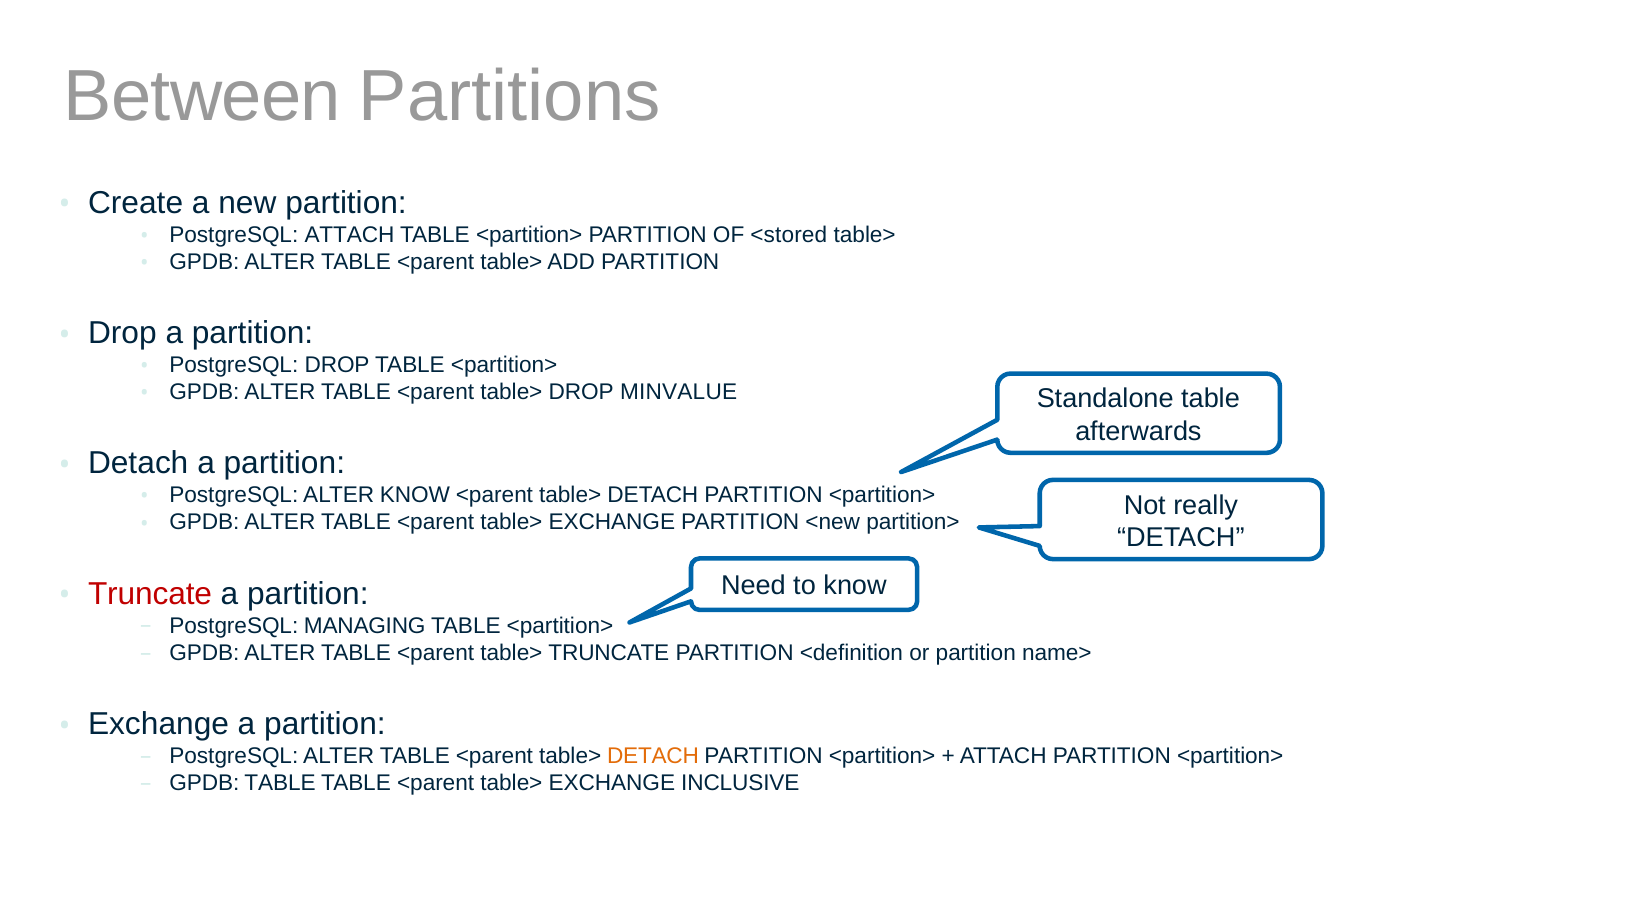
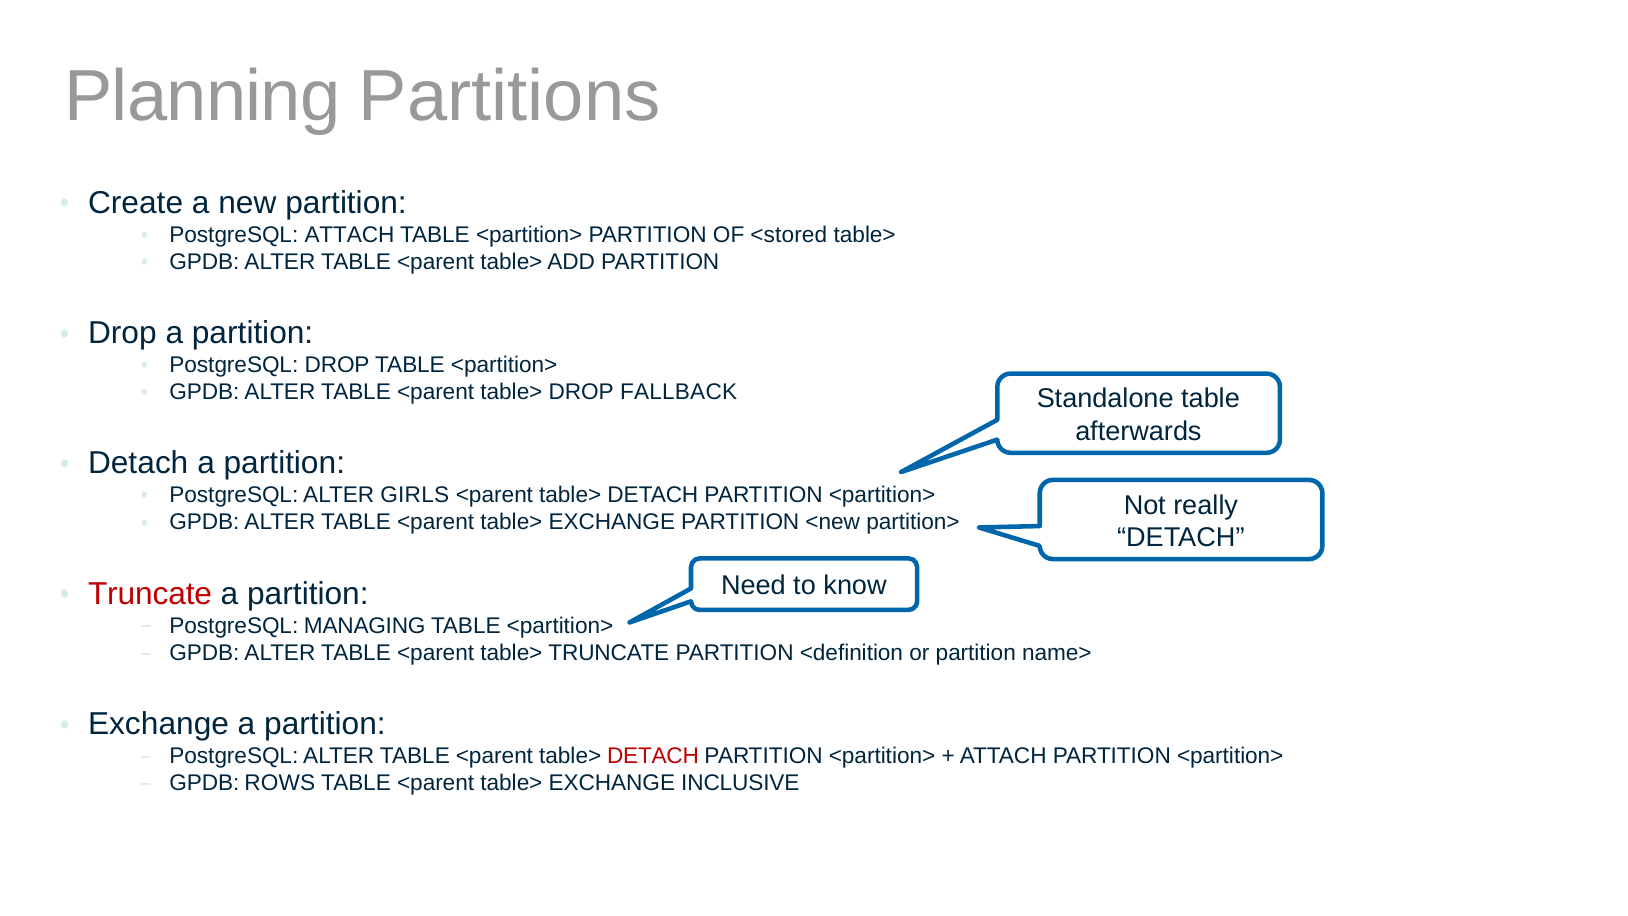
Between: Between -> Planning (202, 97)
MINVALUE: MINVALUE -> FALLBACK (679, 392)
ALTER KNOW: KNOW -> GIRLS (415, 495)
DETACH colour: orange -> red (653, 756)
GPDB TABLE: TABLE -> ROWS (280, 783)
